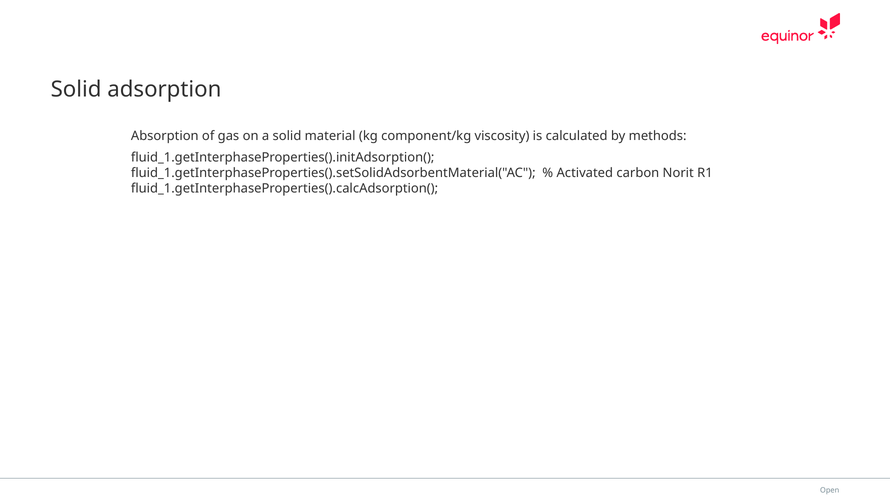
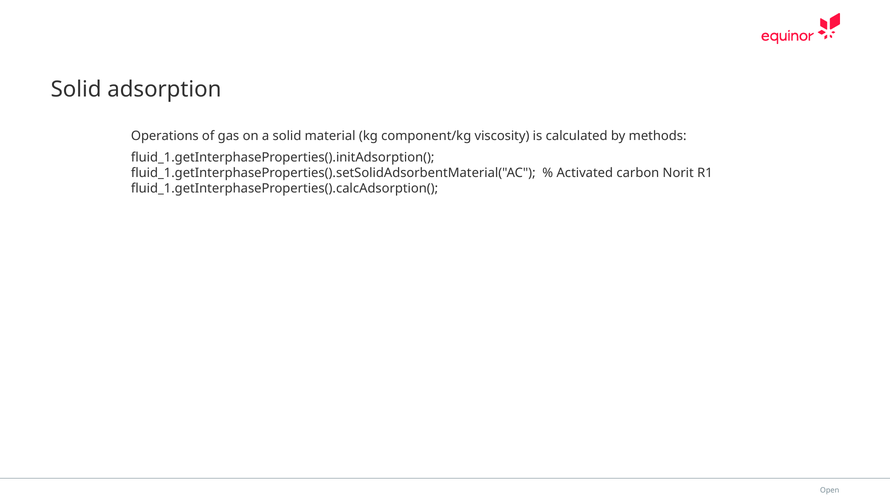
Absorption: Absorption -> Operations (165, 136)
